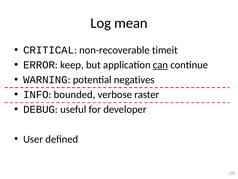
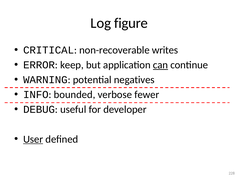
mean: mean -> figure (131, 23)
timeit: timeit -> writes (165, 50)
raster: raster -> fewer (147, 94)
User underline: none -> present (33, 139)
